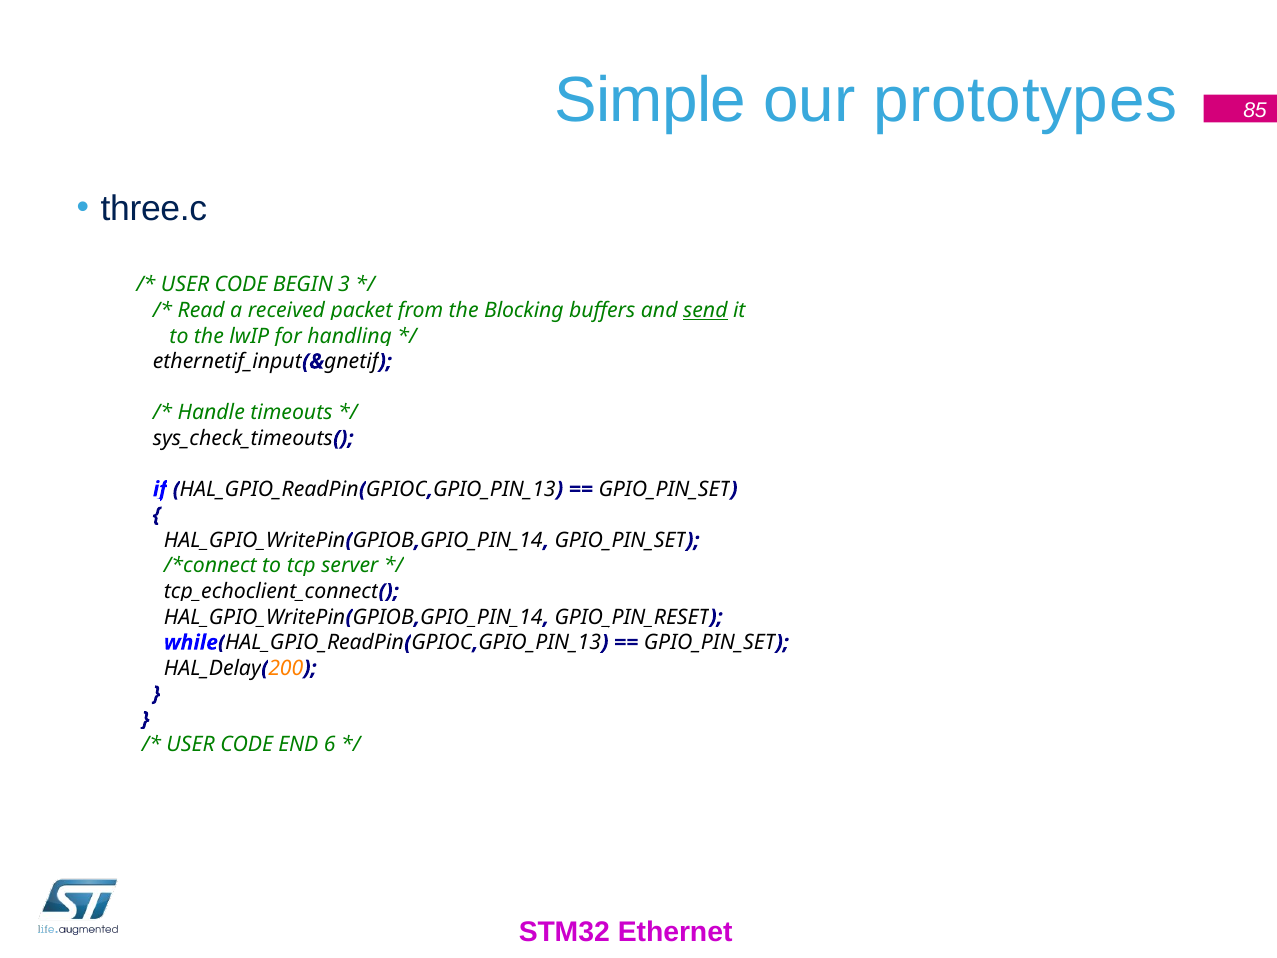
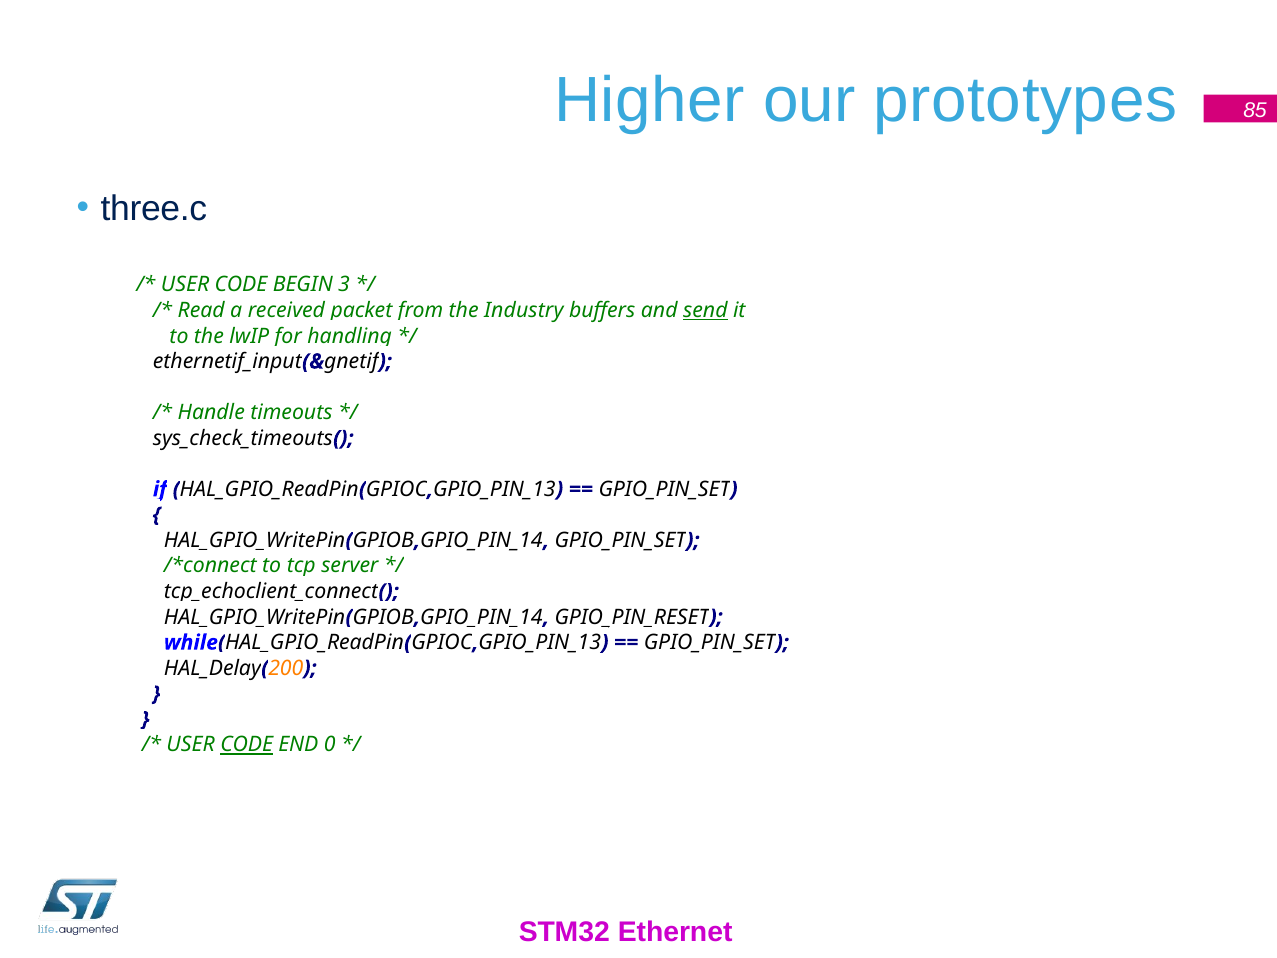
Simple: Simple -> Higher (650, 100)
Blocking: Blocking -> Industry (524, 310)
CODE underline: none -> present (247, 745)
6: 6 -> 0 (330, 745)
